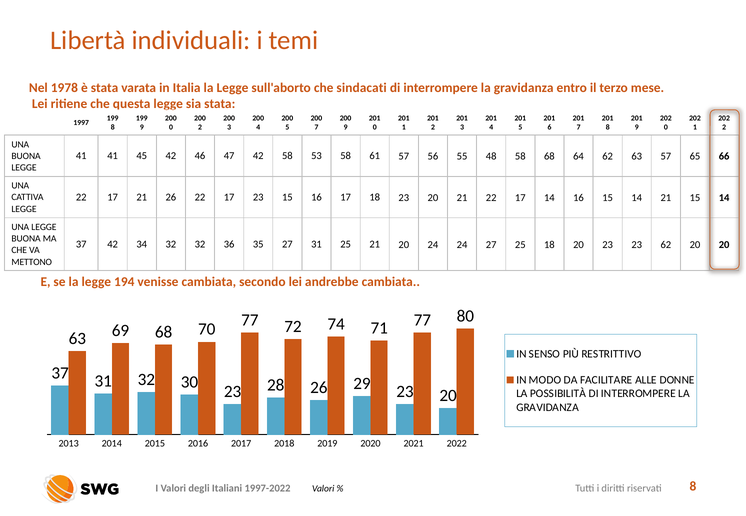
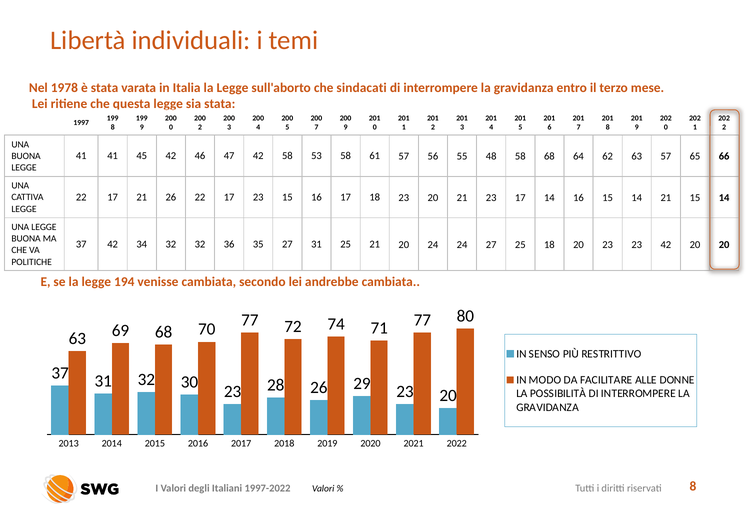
21 22: 22 -> 23 (491, 198)
23 62: 62 -> 42 (666, 245)
METTONO: METTONO -> POLITICHE (32, 262)
